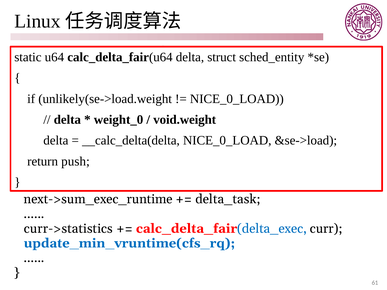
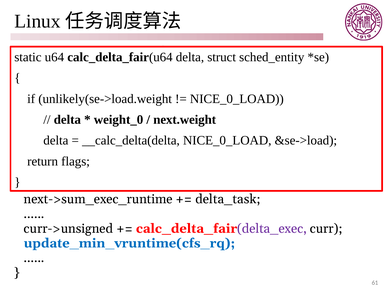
void.weight: void.weight -> next.weight (185, 120)
push: push -> flags (76, 161)
curr->statistics: curr->statistics -> curr->unsigned (68, 229)
delta_exec colour: blue -> purple (272, 229)
